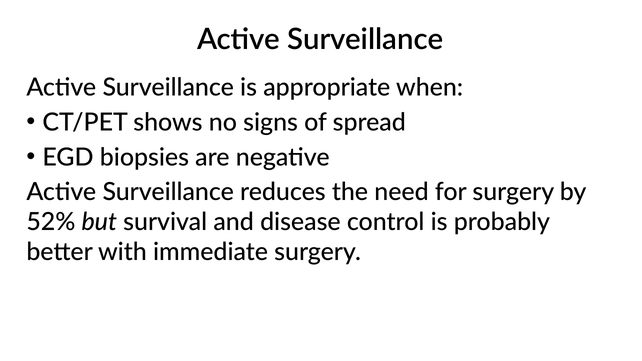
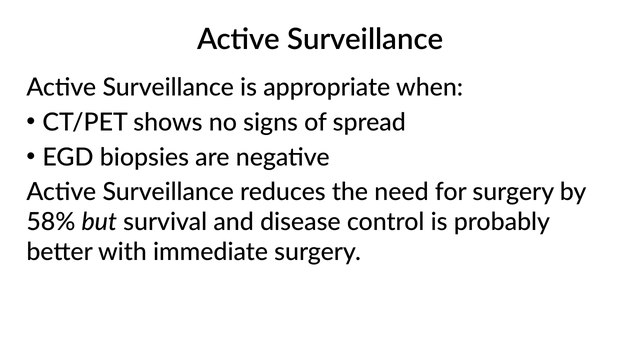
52%: 52% -> 58% (51, 222)
